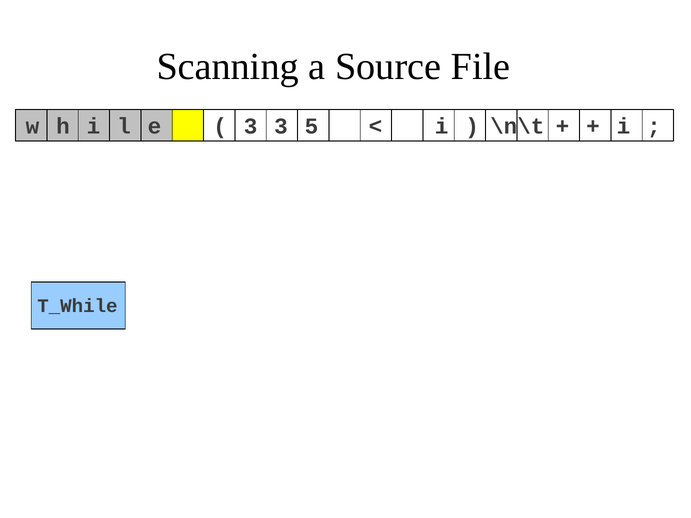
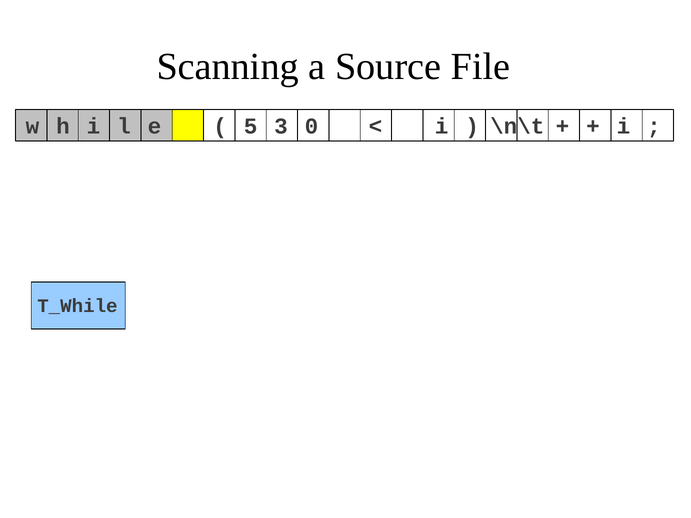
3: 3 -> 5 (251, 126)
5: 5 -> 0 (312, 126)
